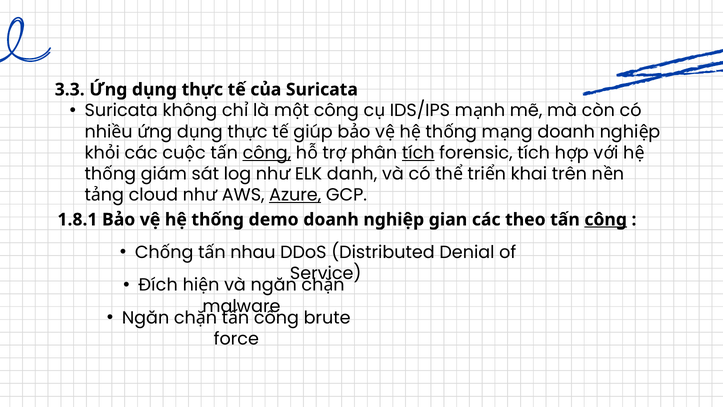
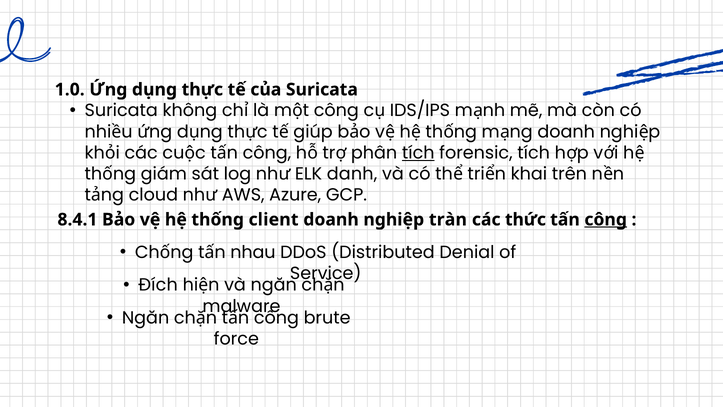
3.3: 3.3 -> 1.0 (70, 90)
công underline: present -> none (267, 153)
Azure underline: present -> none (295, 195)
1.8.1: 1.8.1 -> 8.4.1 (77, 219)
demo: demo -> client (274, 219)
gian: gian -> tràn (448, 219)
theo: theo -> thức (525, 219)
